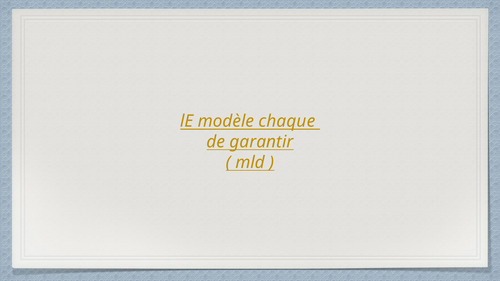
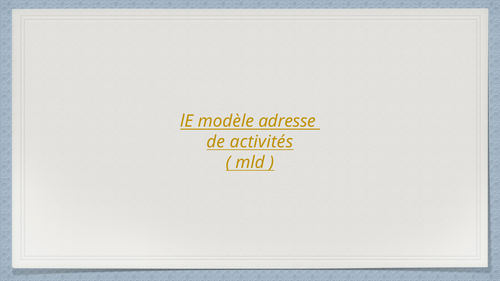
chaque: chaque -> adresse (287, 121)
garantir: garantir -> activités (261, 142)
